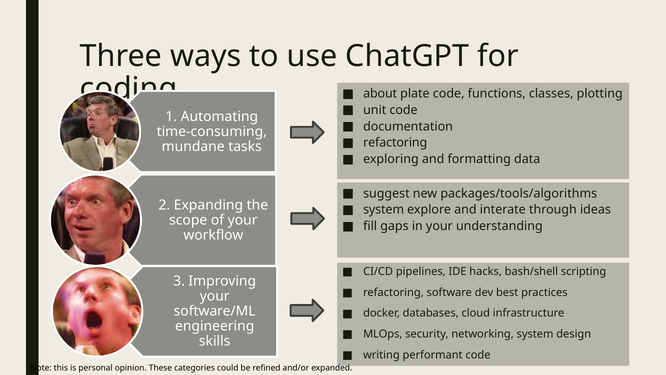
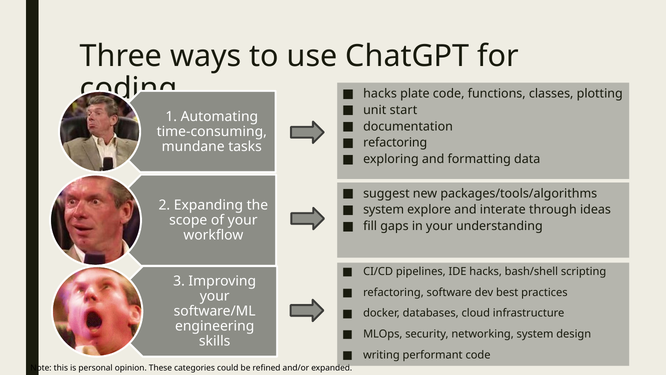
about: about -> hacks (380, 93)
unit code: code -> start (403, 110)
